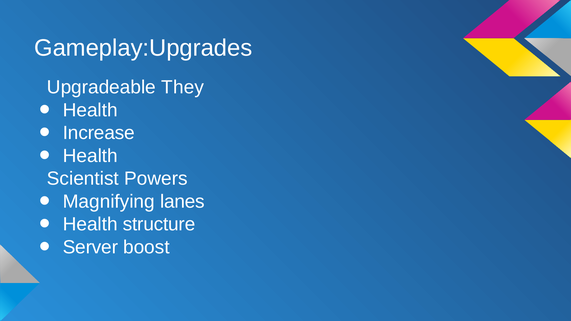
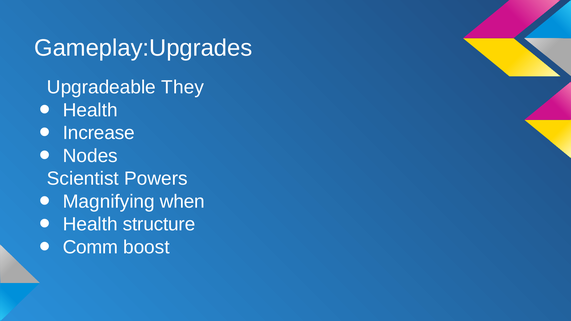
Health: Health -> Nodes (90, 156)
lanes: lanes -> when (182, 202)
Server: Server -> Comm (90, 247)
